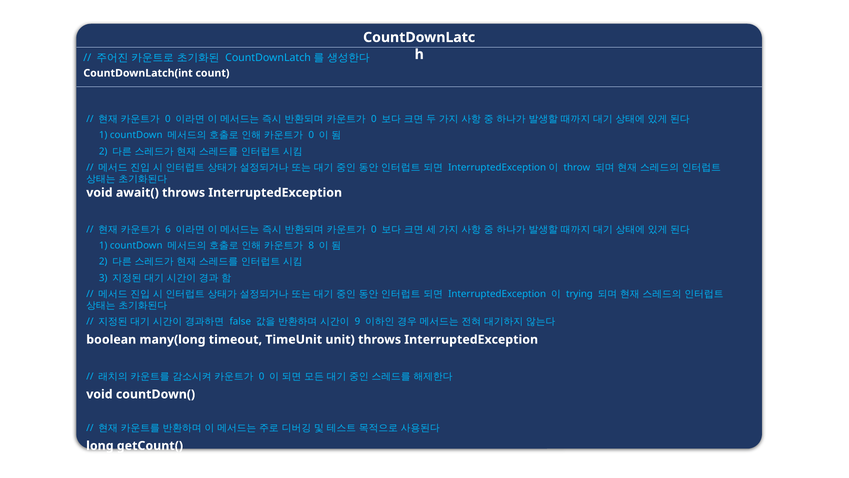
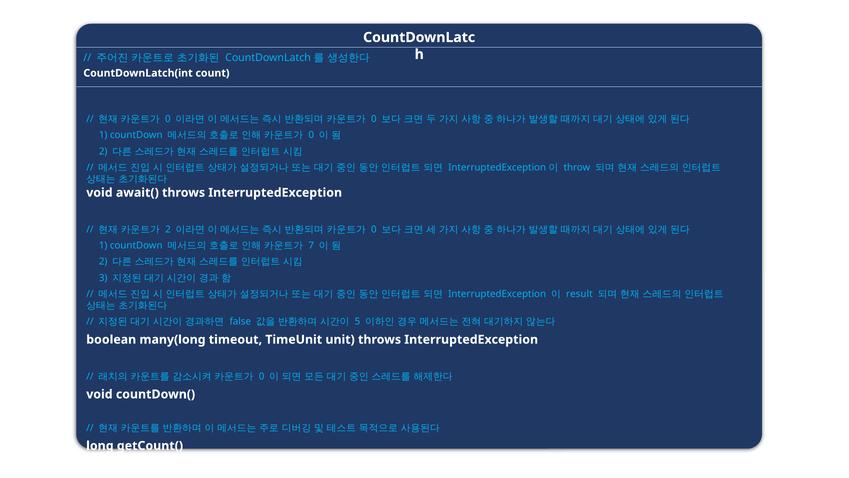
6: 6 -> 2 (168, 229)
8: 8 -> 7 (311, 245)
trying: trying -> result (579, 294)
9: 9 -> 5 (358, 321)
